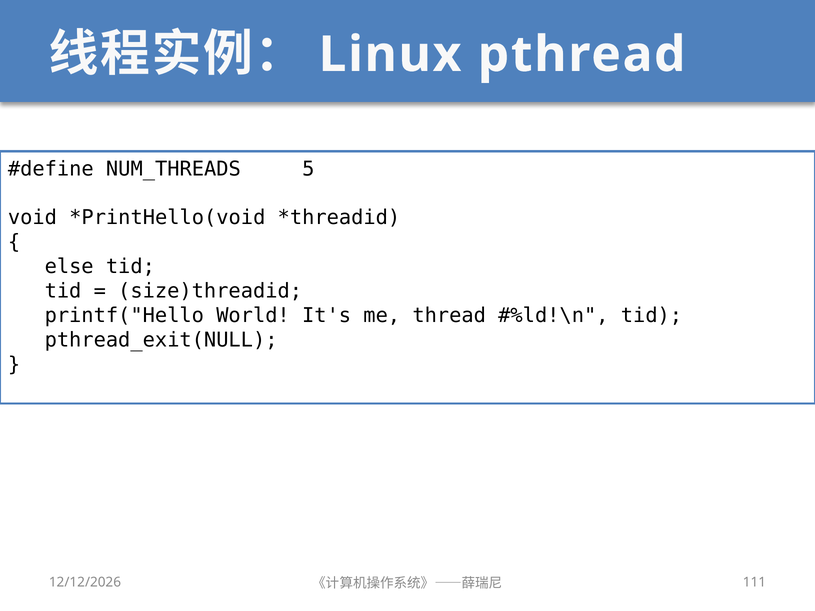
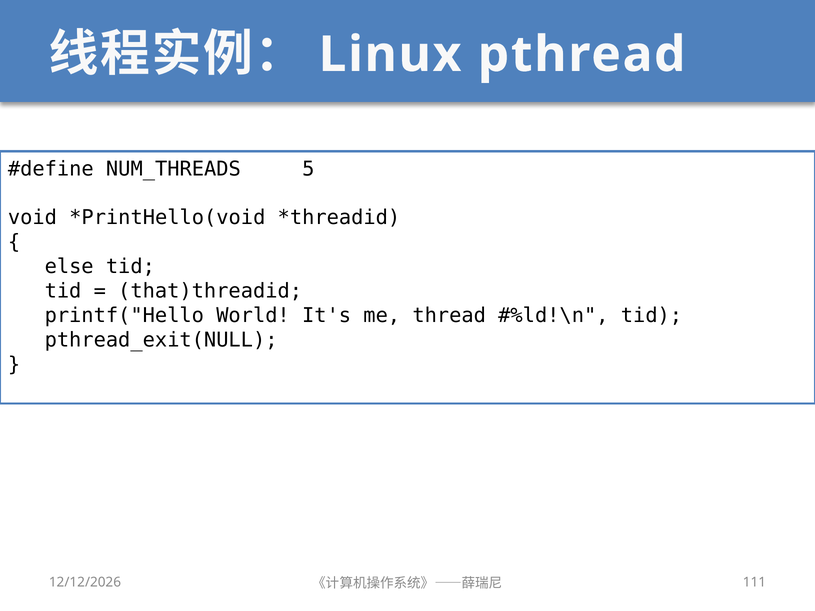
size)threadid: size)threadid -> that)threadid (210, 291)
